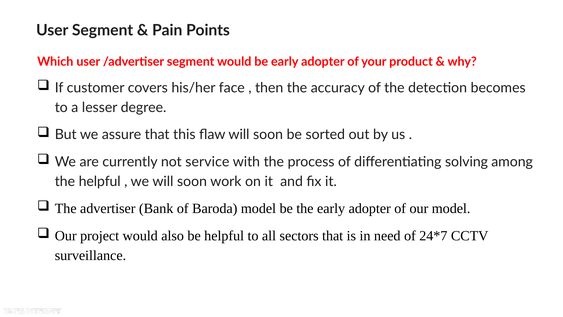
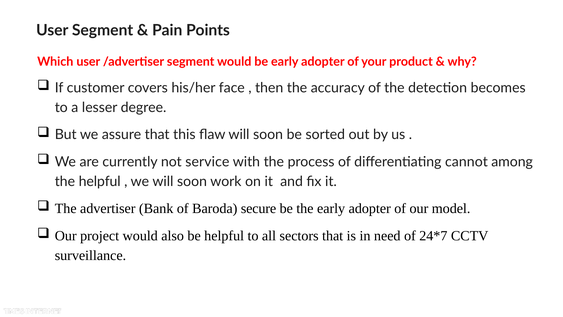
solving: solving -> cannot (466, 162)
Baroda model: model -> secure (259, 208)
